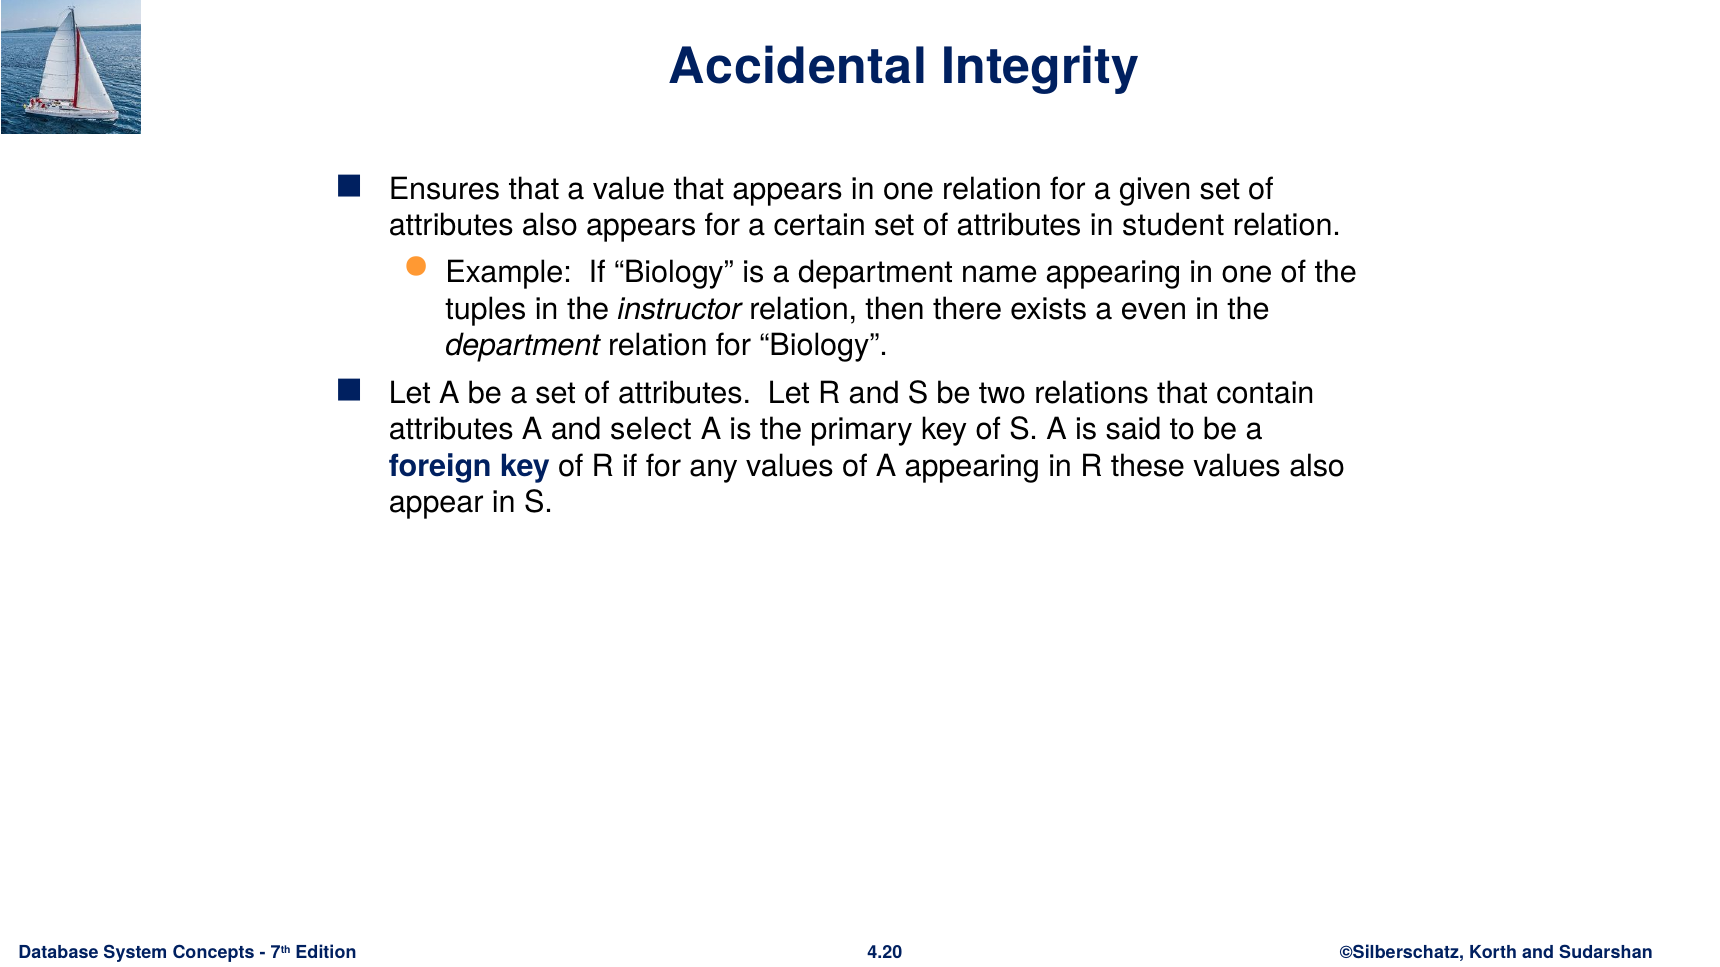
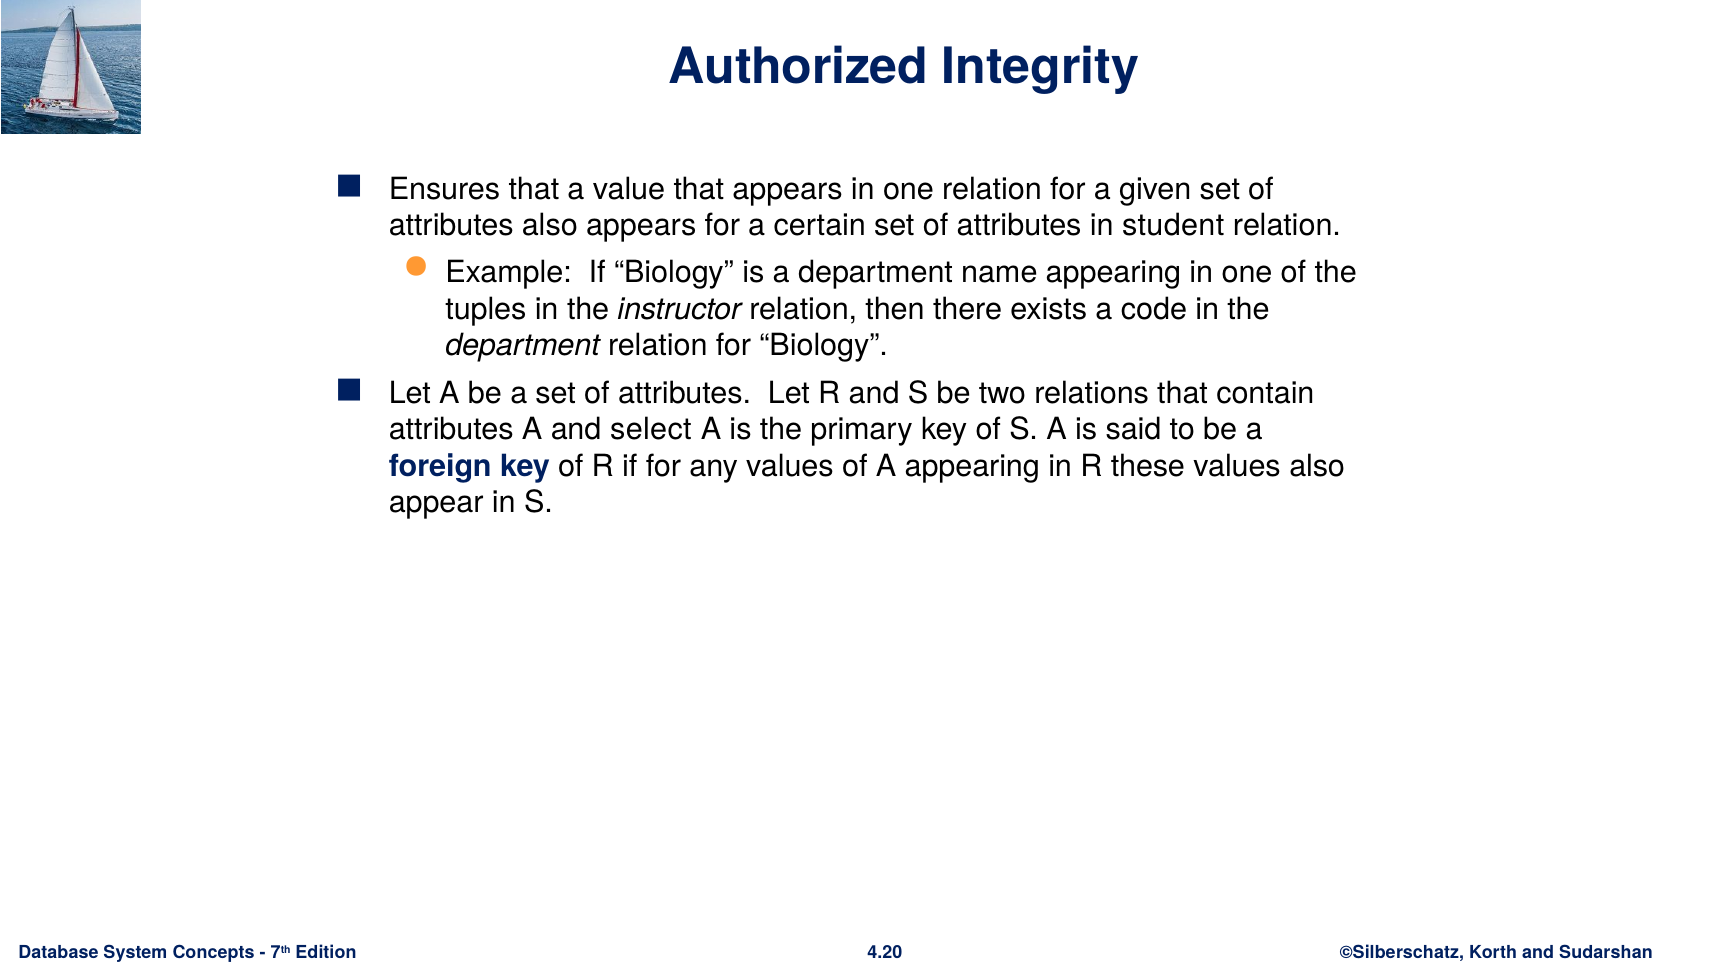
Accidental: Accidental -> Authorized (798, 67)
even: even -> code (1154, 309)
